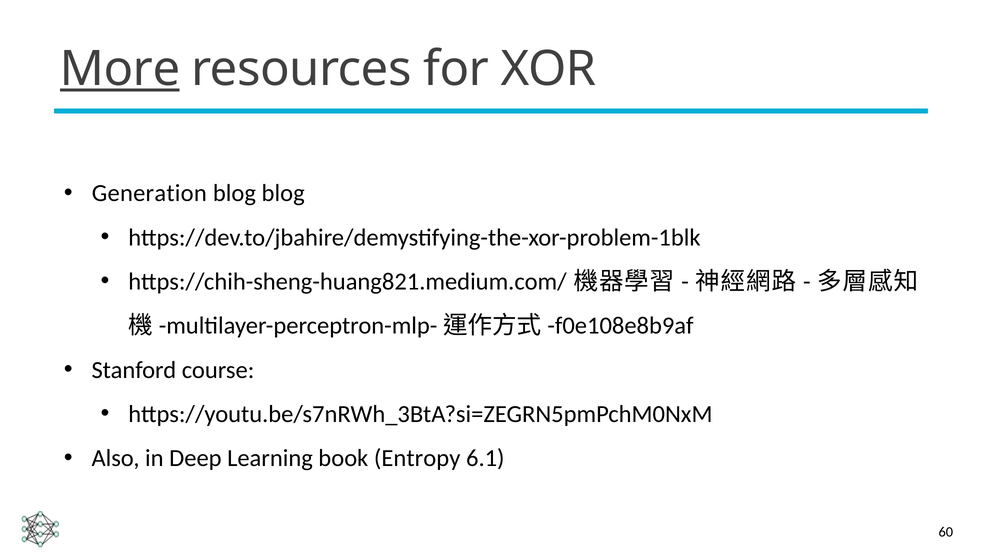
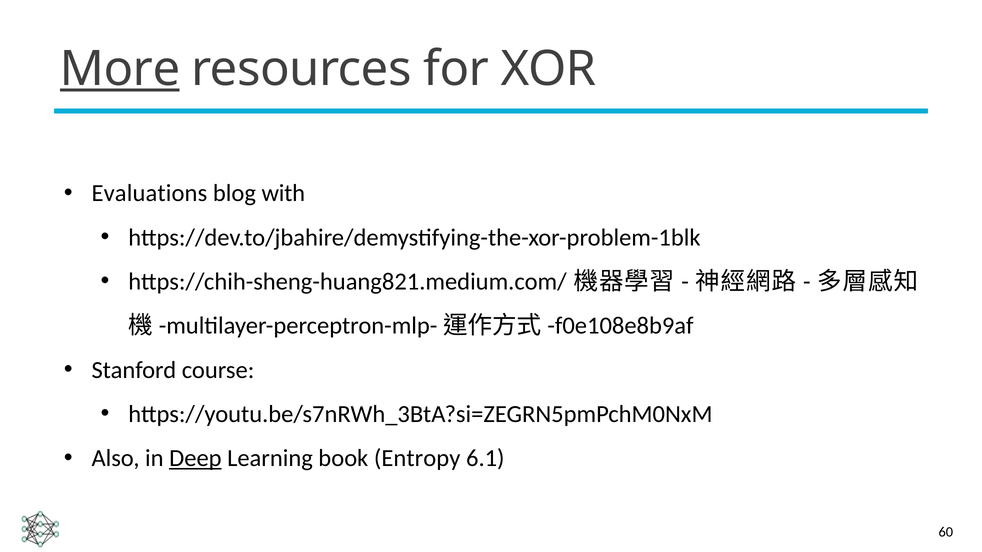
Generation: Generation -> Evaluations (149, 193)
blog blog: blog -> with (283, 193)
Deep underline: none -> present (195, 459)
